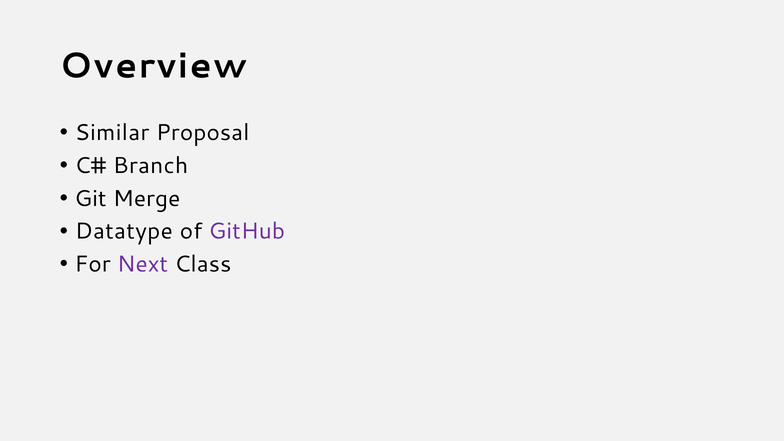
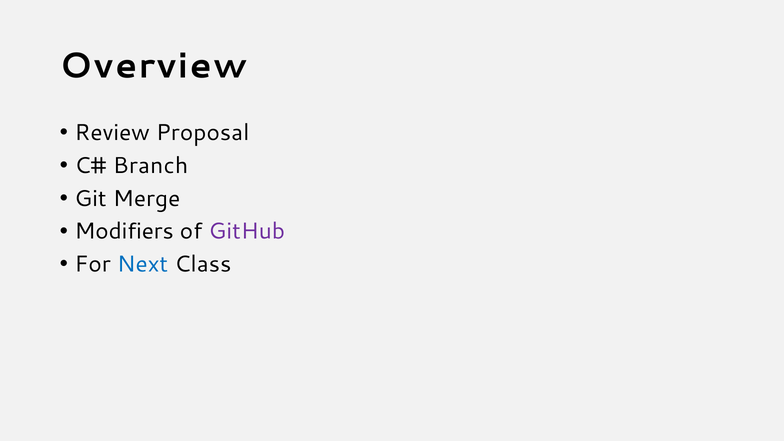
Similar: Similar -> Review (112, 133)
Datatype: Datatype -> Modifiers (124, 231)
Next colour: purple -> blue (143, 264)
